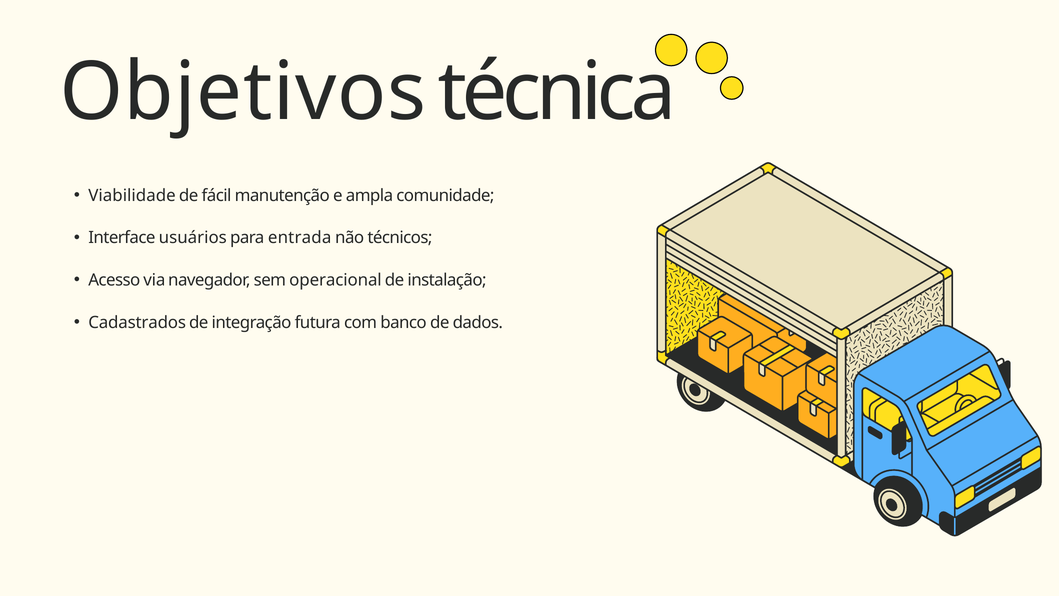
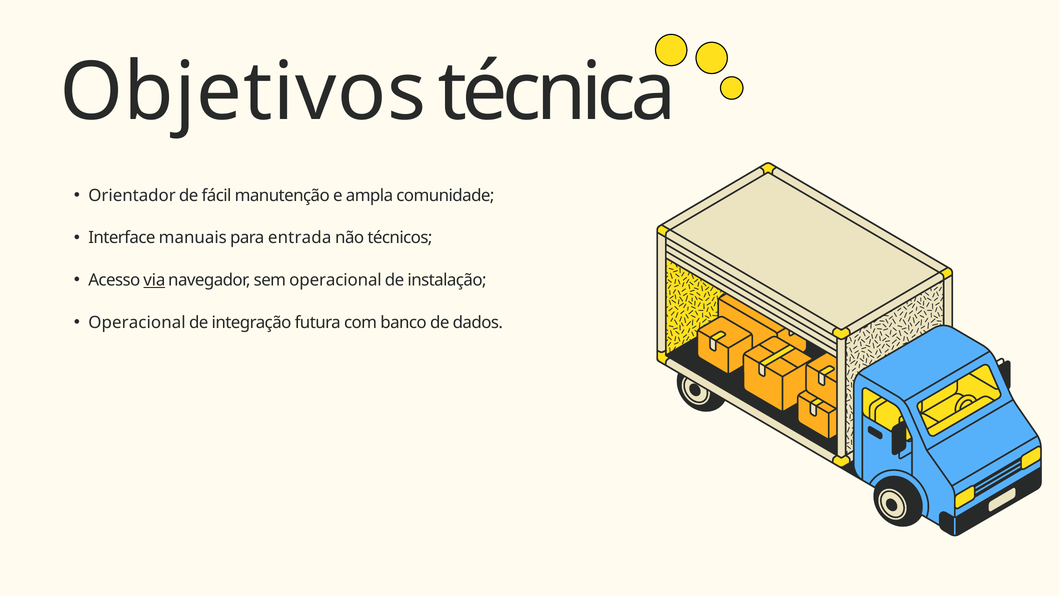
Viabilidade: Viabilidade -> Orientador (132, 195)
usuários: usuários -> manuais (193, 238)
via underline: none -> present (154, 280)
Cadastrados: Cadastrados -> Operacional (137, 322)
